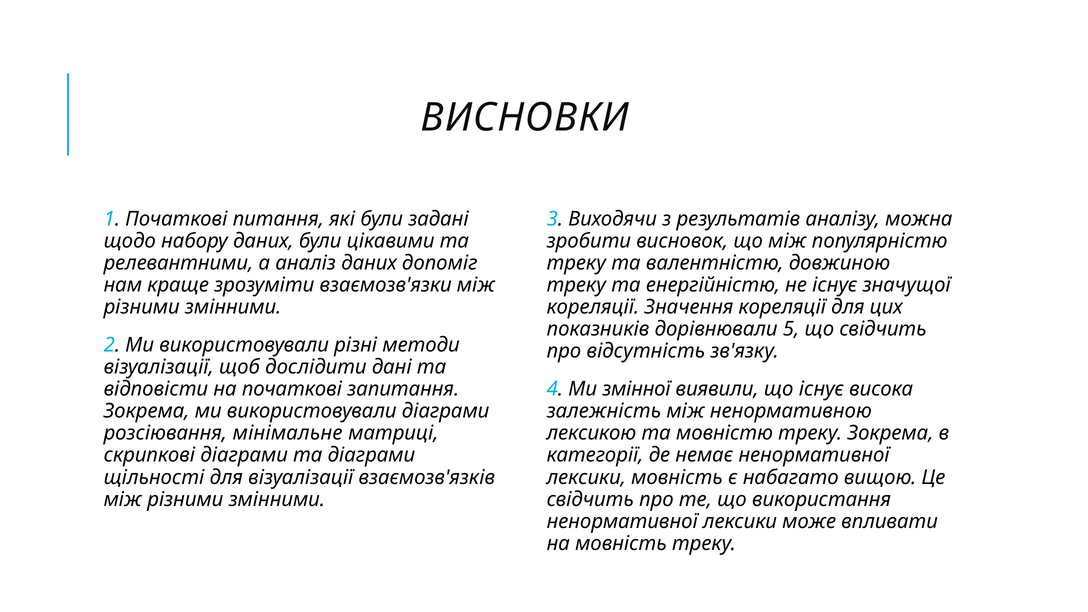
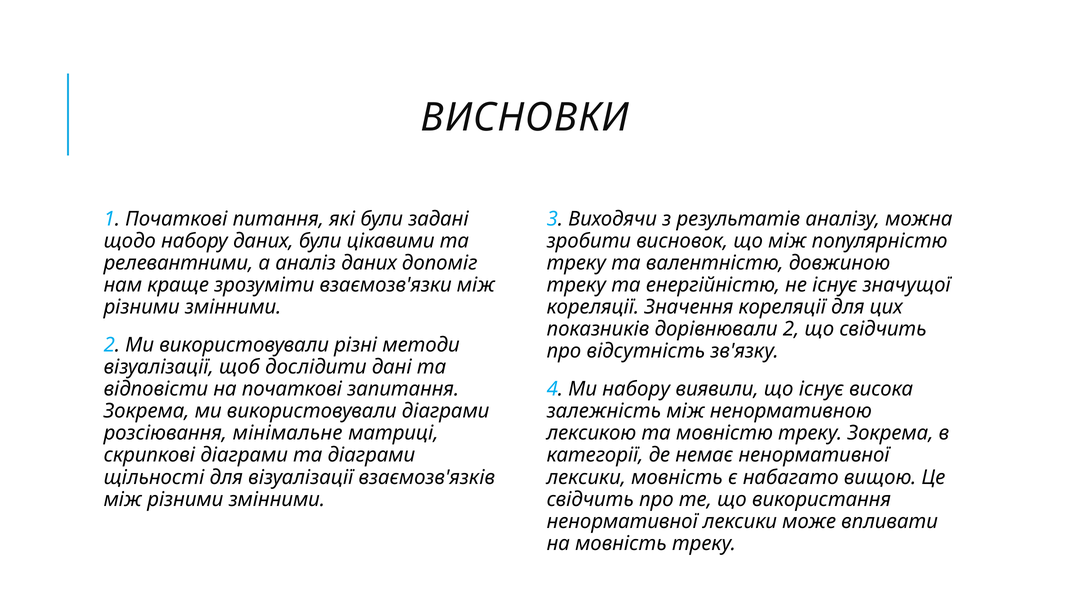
дорівнювали 5: 5 -> 2 (791, 329)
Ми змінної: змінної -> набору (636, 389)
